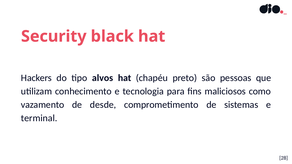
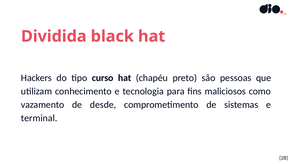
Security: Security -> Dividida (54, 36)
alvos: alvos -> curso (103, 78)
